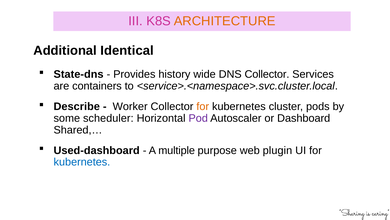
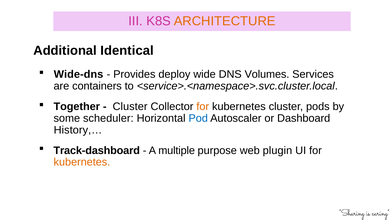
State-dns: State-dns -> Wide-dns (79, 74)
history: history -> deploy (174, 74)
DNS Collector: Collector -> Volumes (267, 74)
Describe: Describe -> Together (77, 106)
Worker: Worker -> Cluster (130, 106)
Pod colour: purple -> blue (198, 118)
Shared,…: Shared,… -> History,… (78, 130)
Used-dashboard: Used-dashboard -> Track-dashboard (97, 150)
kubernetes colour: blue -> orange (82, 162)
